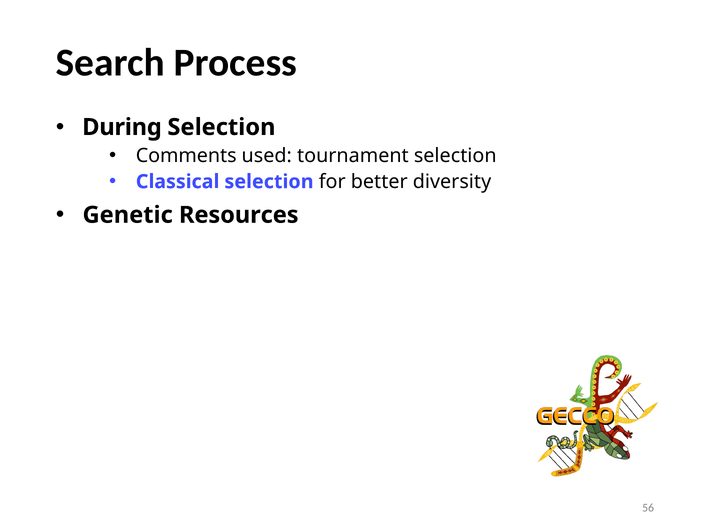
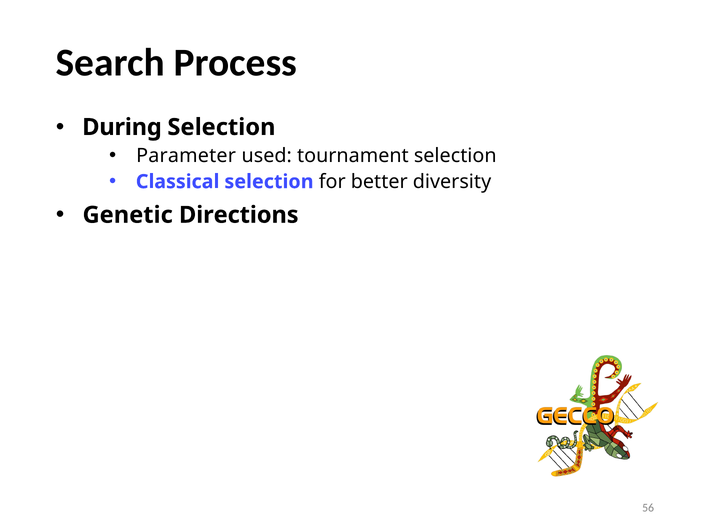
Comments: Comments -> Parameter (186, 156)
Resources: Resources -> Directions (239, 215)
